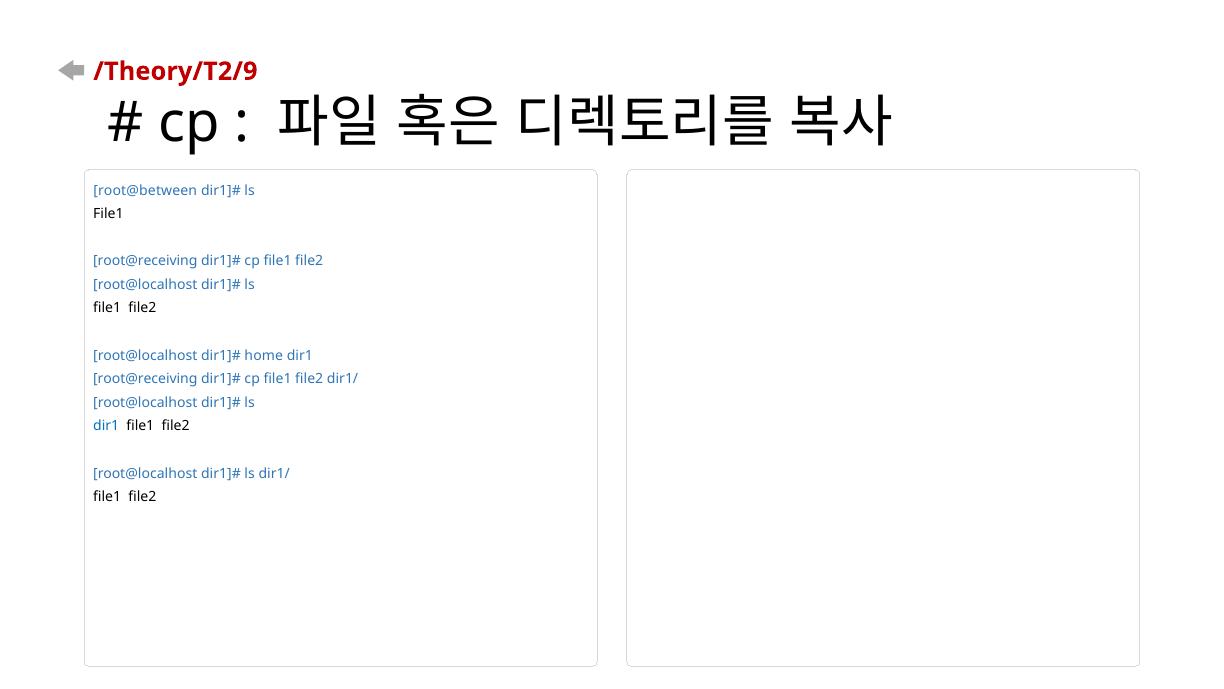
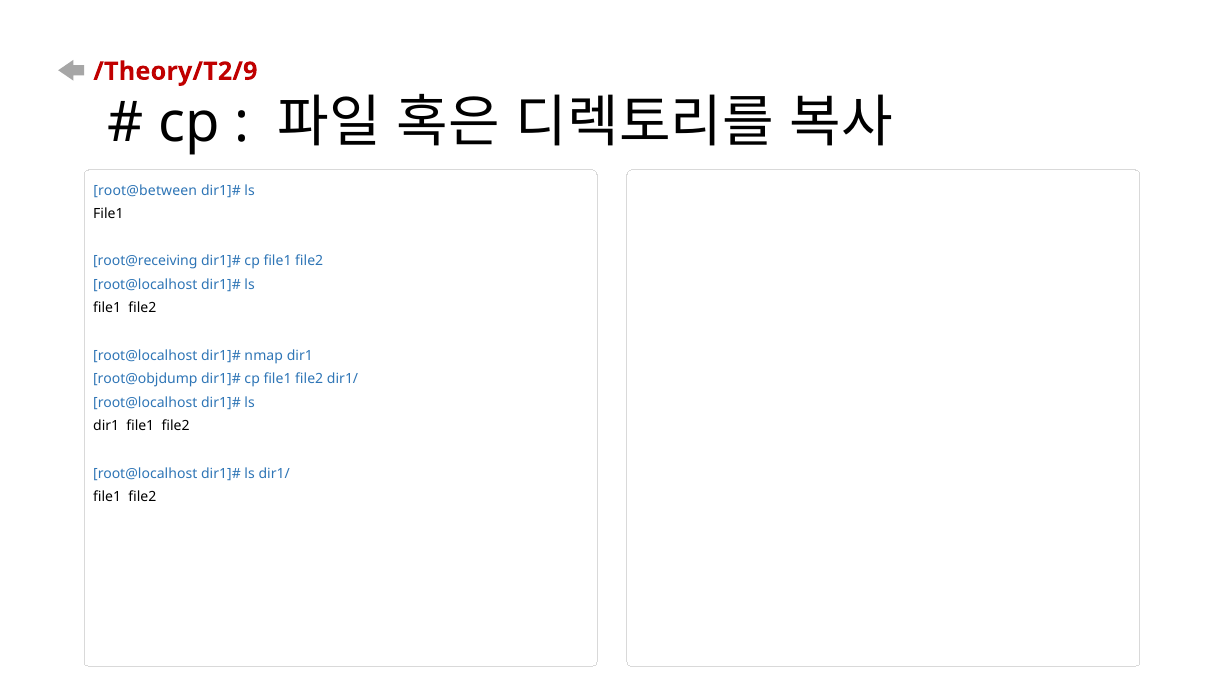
home: home -> nmap (264, 355)
root@receiving: root@receiving -> root@objdump (145, 379)
dir1 colour: blue -> black (106, 426)
